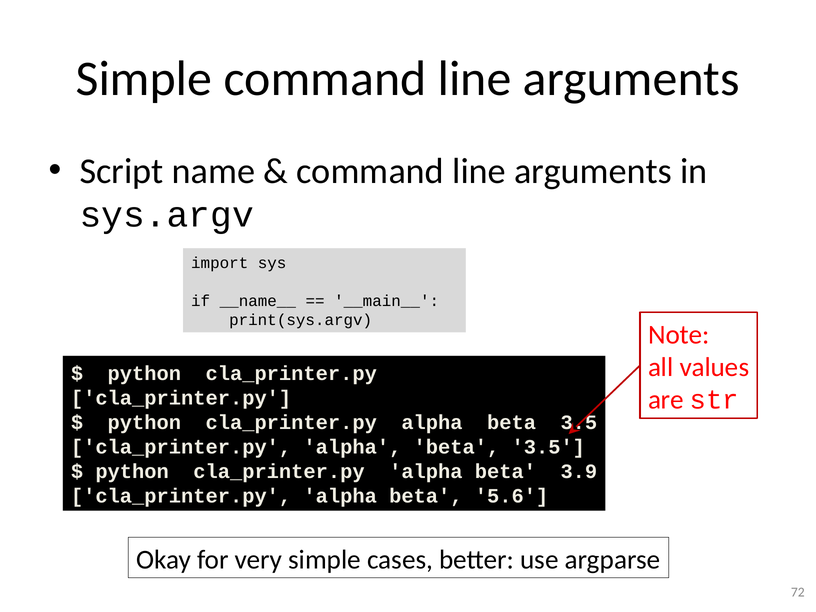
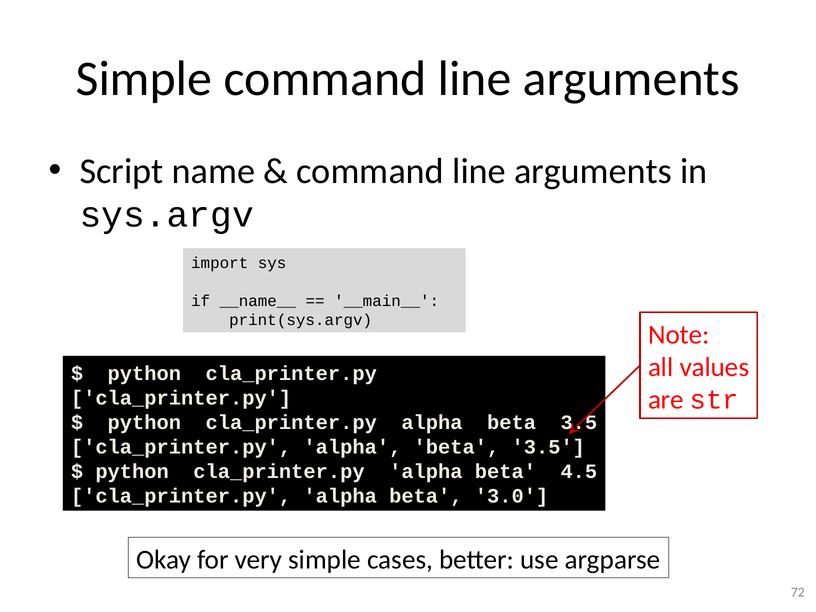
3.9: 3.9 -> 4.5 (579, 471)
5.6: 5.6 -> 3.0 (512, 496)
